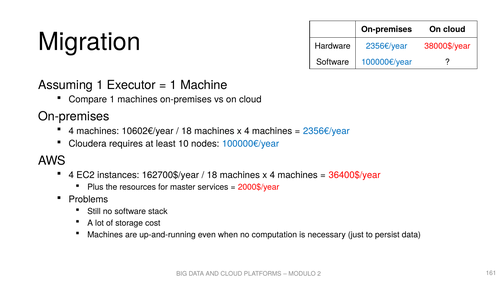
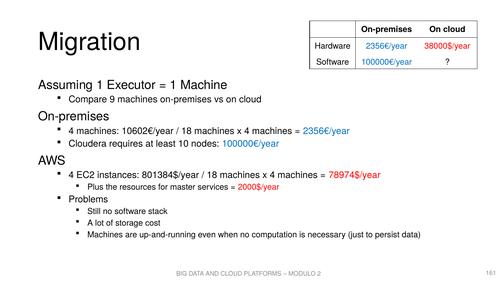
Compare 1: 1 -> 9 (112, 100)
162700$/year: 162700$/year -> 801384$/year (170, 175)
36400$/year: 36400$/year -> 78974$/year (355, 175)
